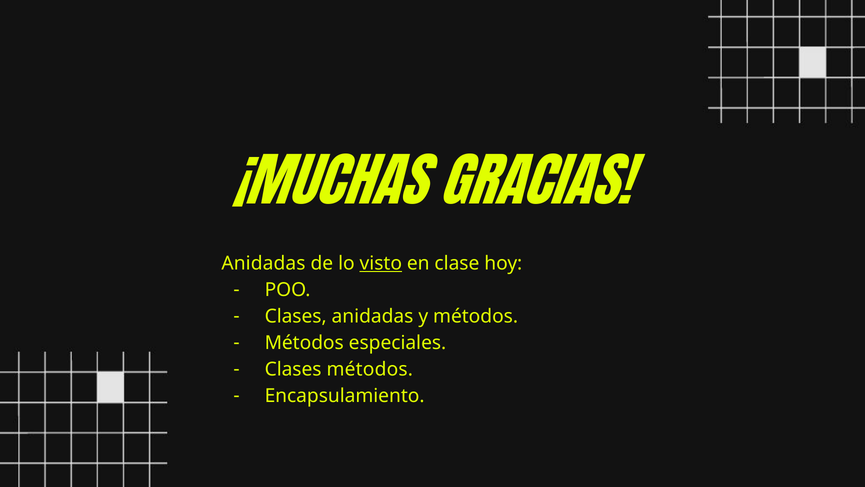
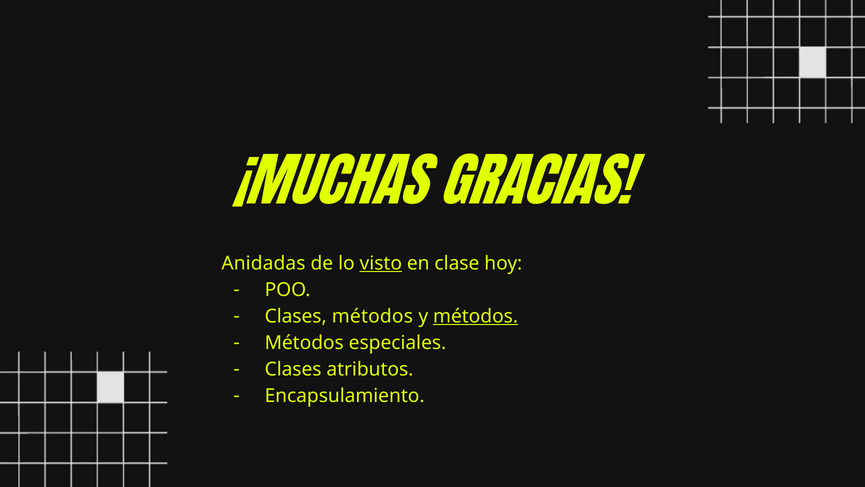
Clases anidadas: anidadas -> métodos (372, 316)
métodos underline: none -> present (476, 316)
Clases métodos: métodos -> atributos (370, 369)
